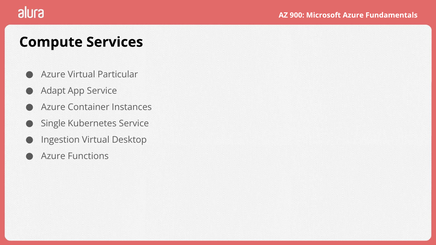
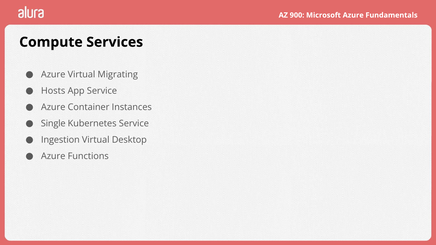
Particular: Particular -> Migrating (118, 74)
Adapt: Adapt -> Hosts (53, 91)
